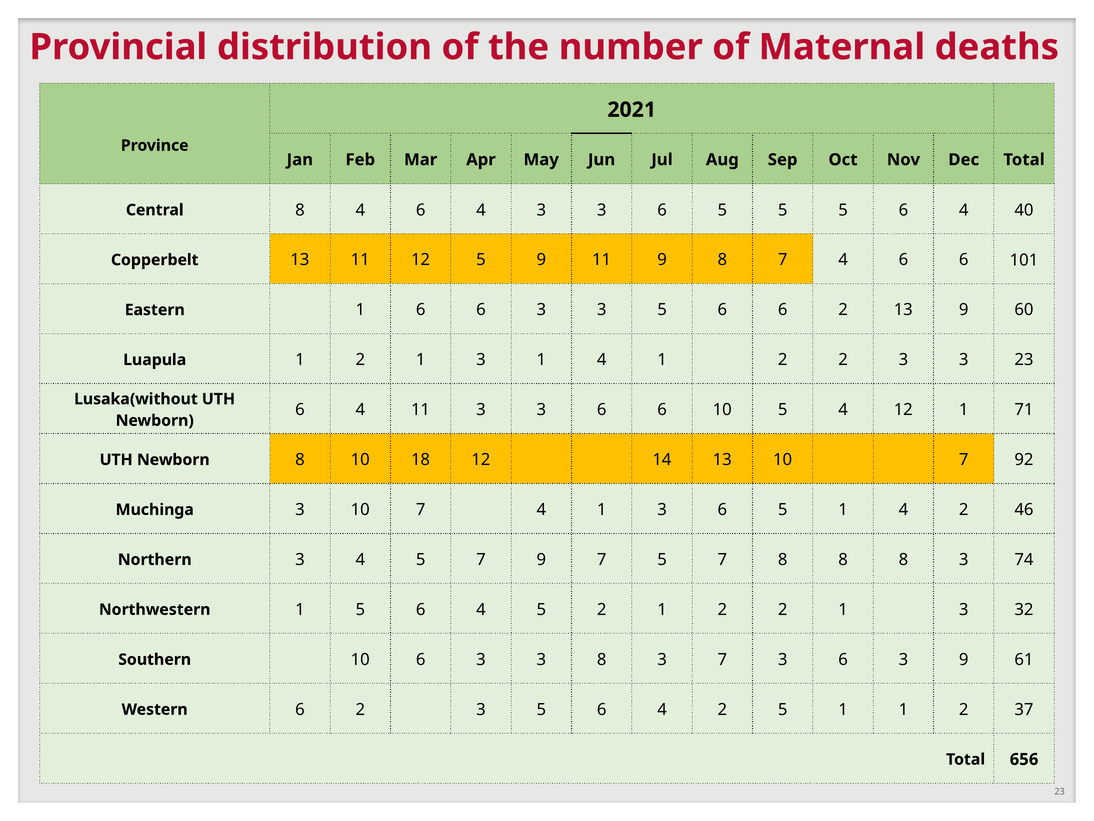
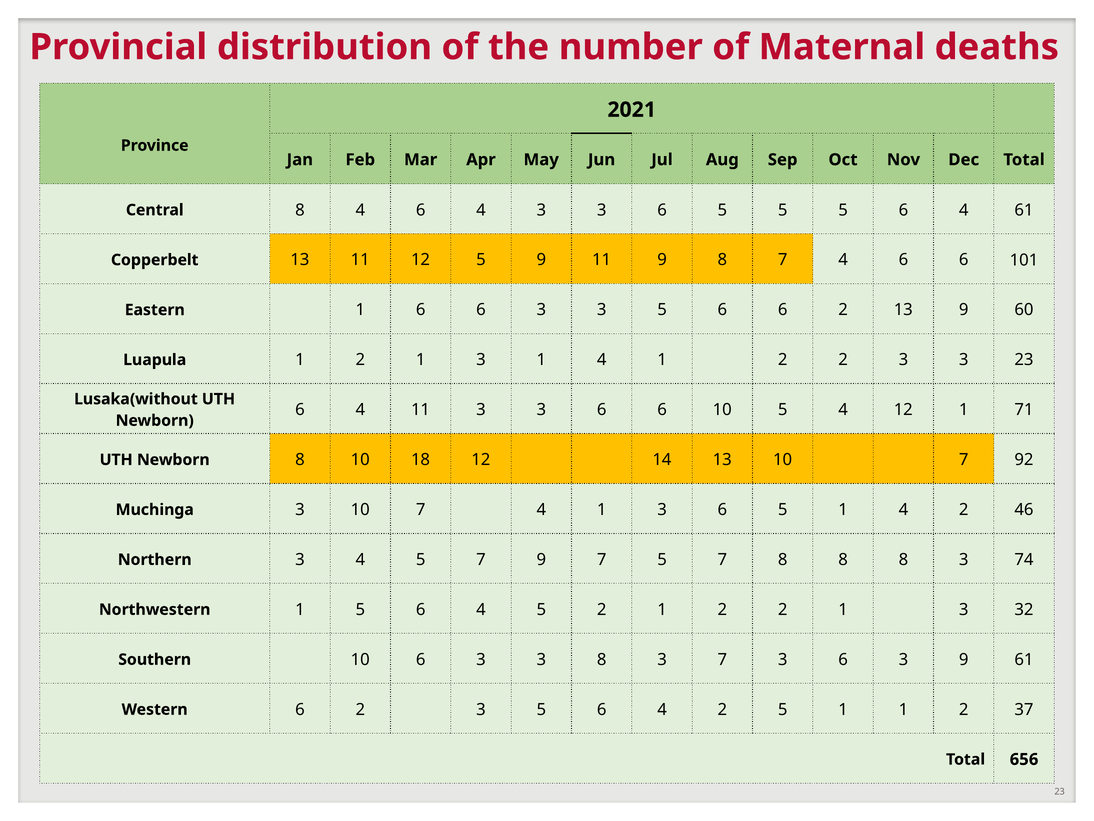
4 40: 40 -> 61 (1024, 210)
